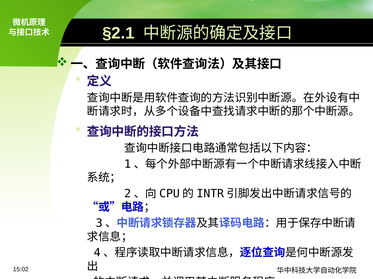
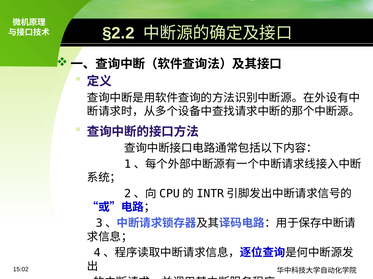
§2.1: §2.1 -> §2.2 (118, 33)
